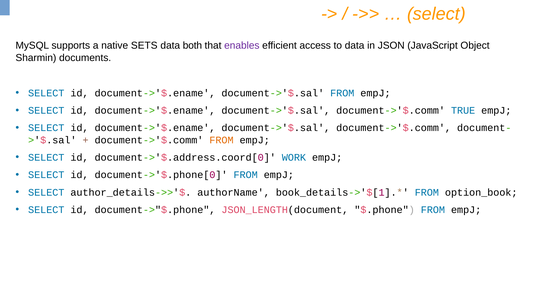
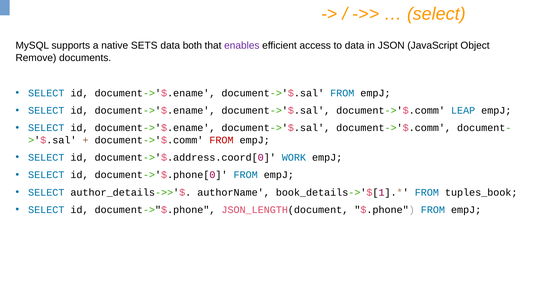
Sharmin: Sharmin -> Remove (36, 58)
TRUE: TRUE -> LEAP (463, 111)
FROM colour: orange -> red (221, 140)
option_book: option_book -> tuples_book (481, 192)
